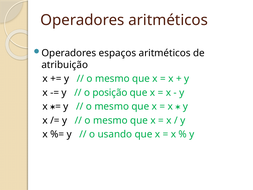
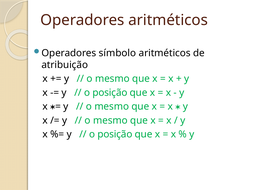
espaços: espaços -> símbolo (117, 53)
usando: usando -> posição (115, 134)
